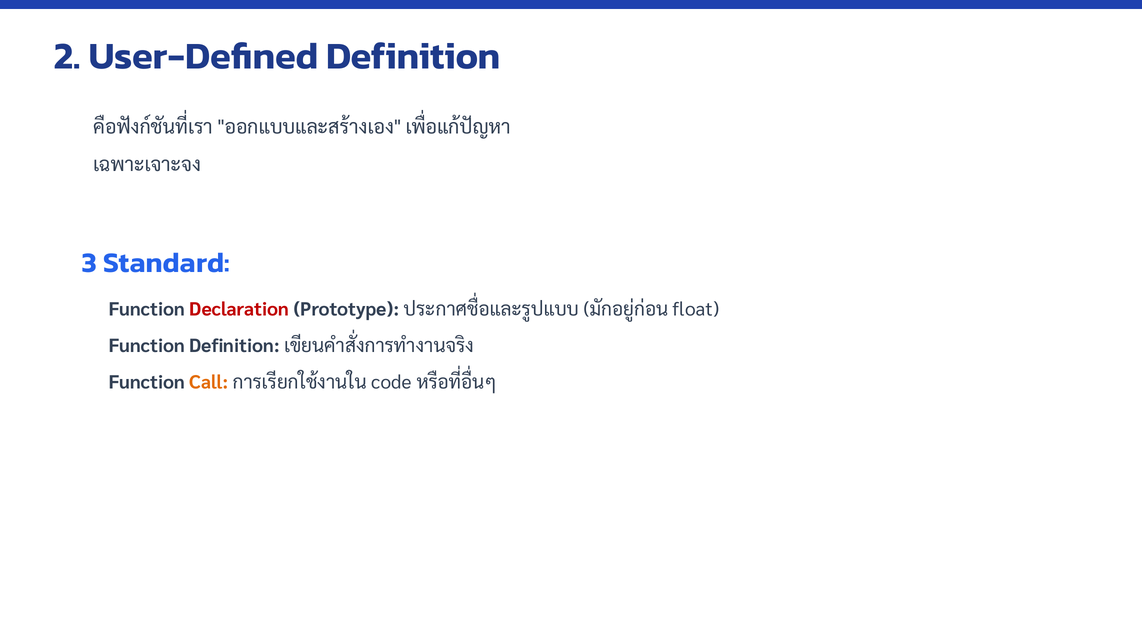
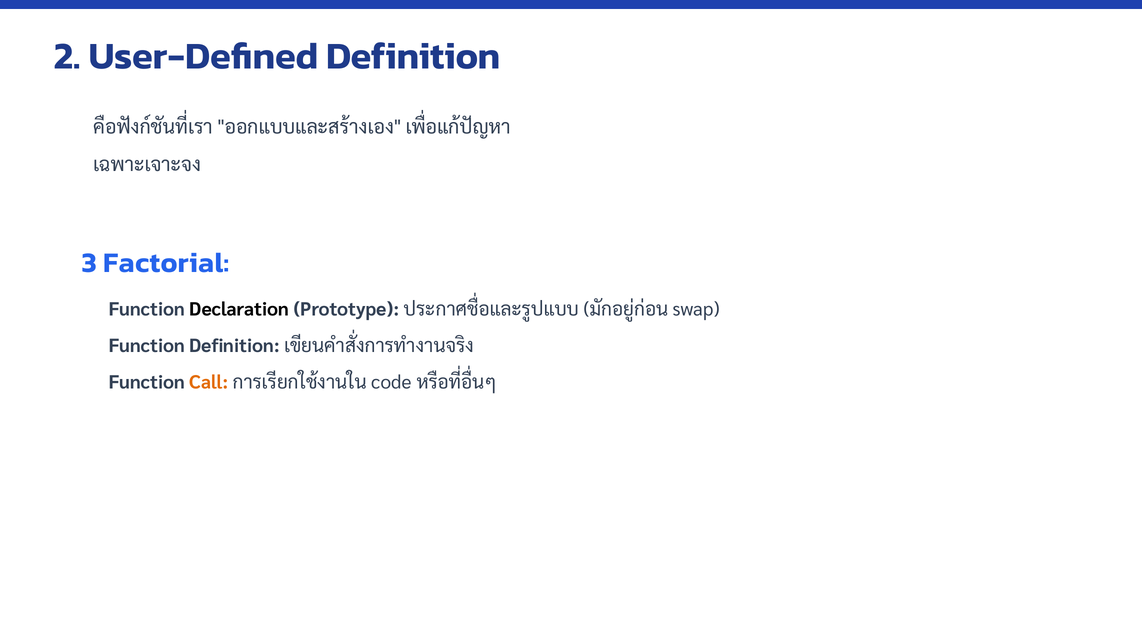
Standard: Standard -> Factorial (166, 263)
Declaration colour: red -> black (239, 310)
float: float -> swap (696, 310)
